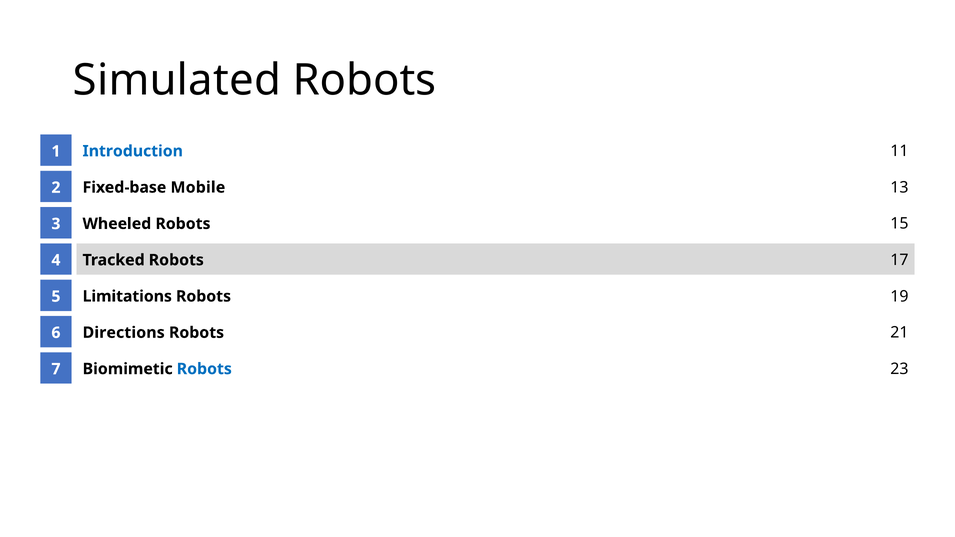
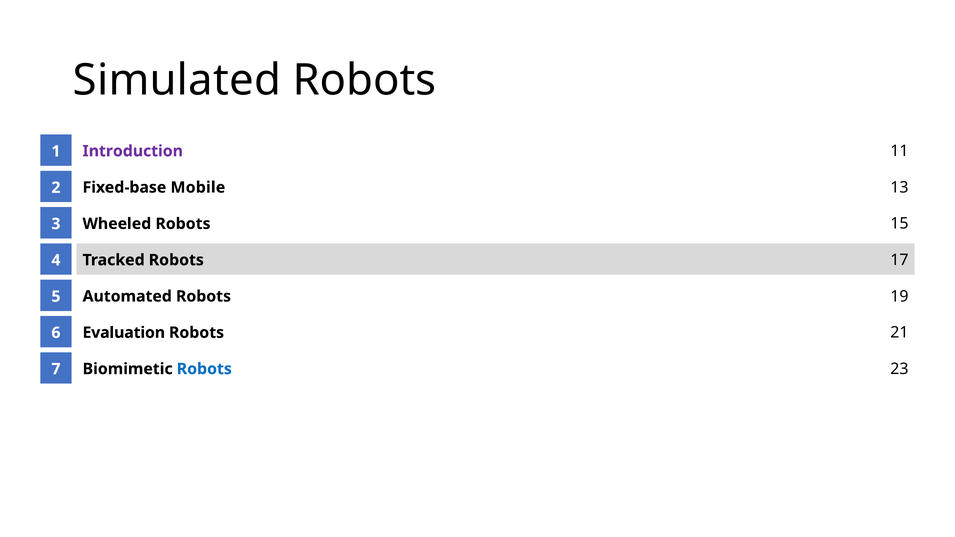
Introduction colour: blue -> purple (133, 151)
Limitations: Limitations -> Automated (127, 296)
Directions: Directions -> Evaluation (124, 333)
